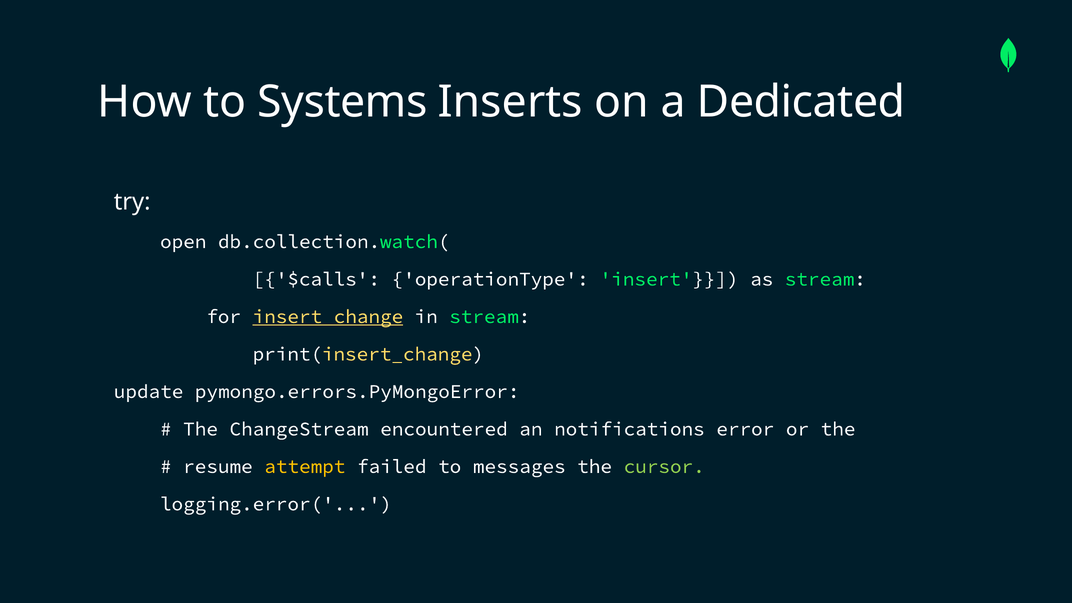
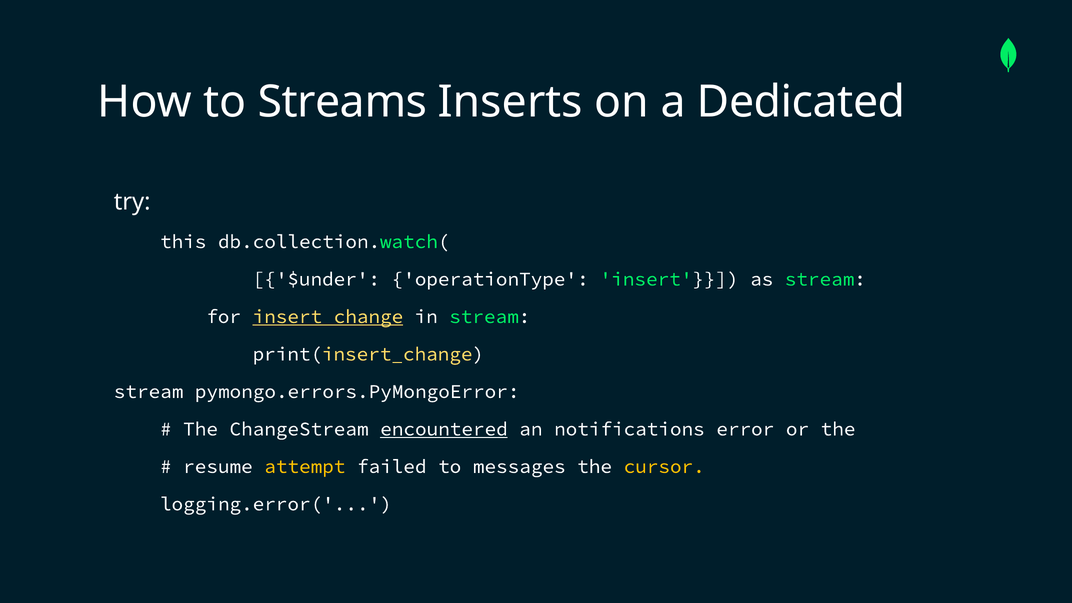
Systems: Systems -> Streams (342, 102)
open: open -> this (183, 242)
$calls: $calls -> $under (316, 279)
update: update -> stream (149, 392)
encountered underline: none -> present (444, 429)
cursor colour: light green -> yellow (664, 467)
